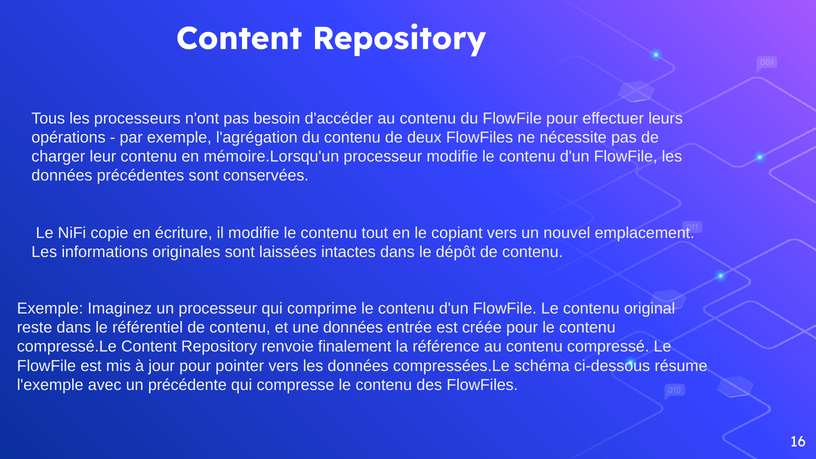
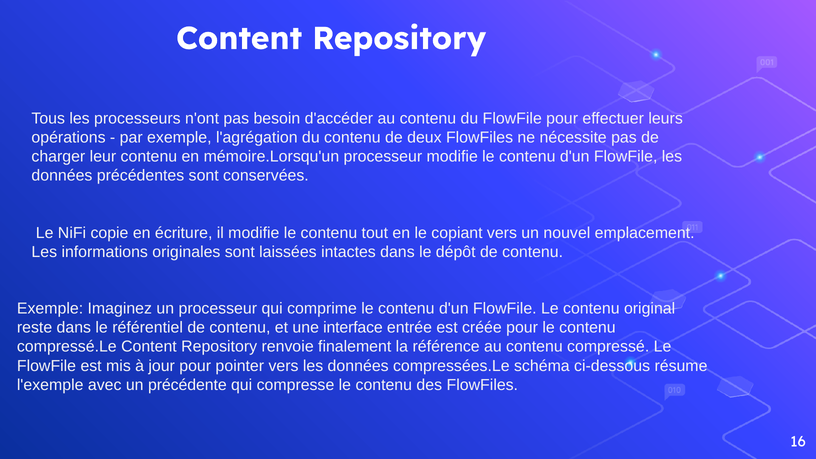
une données: données -> interface (353, 328)
